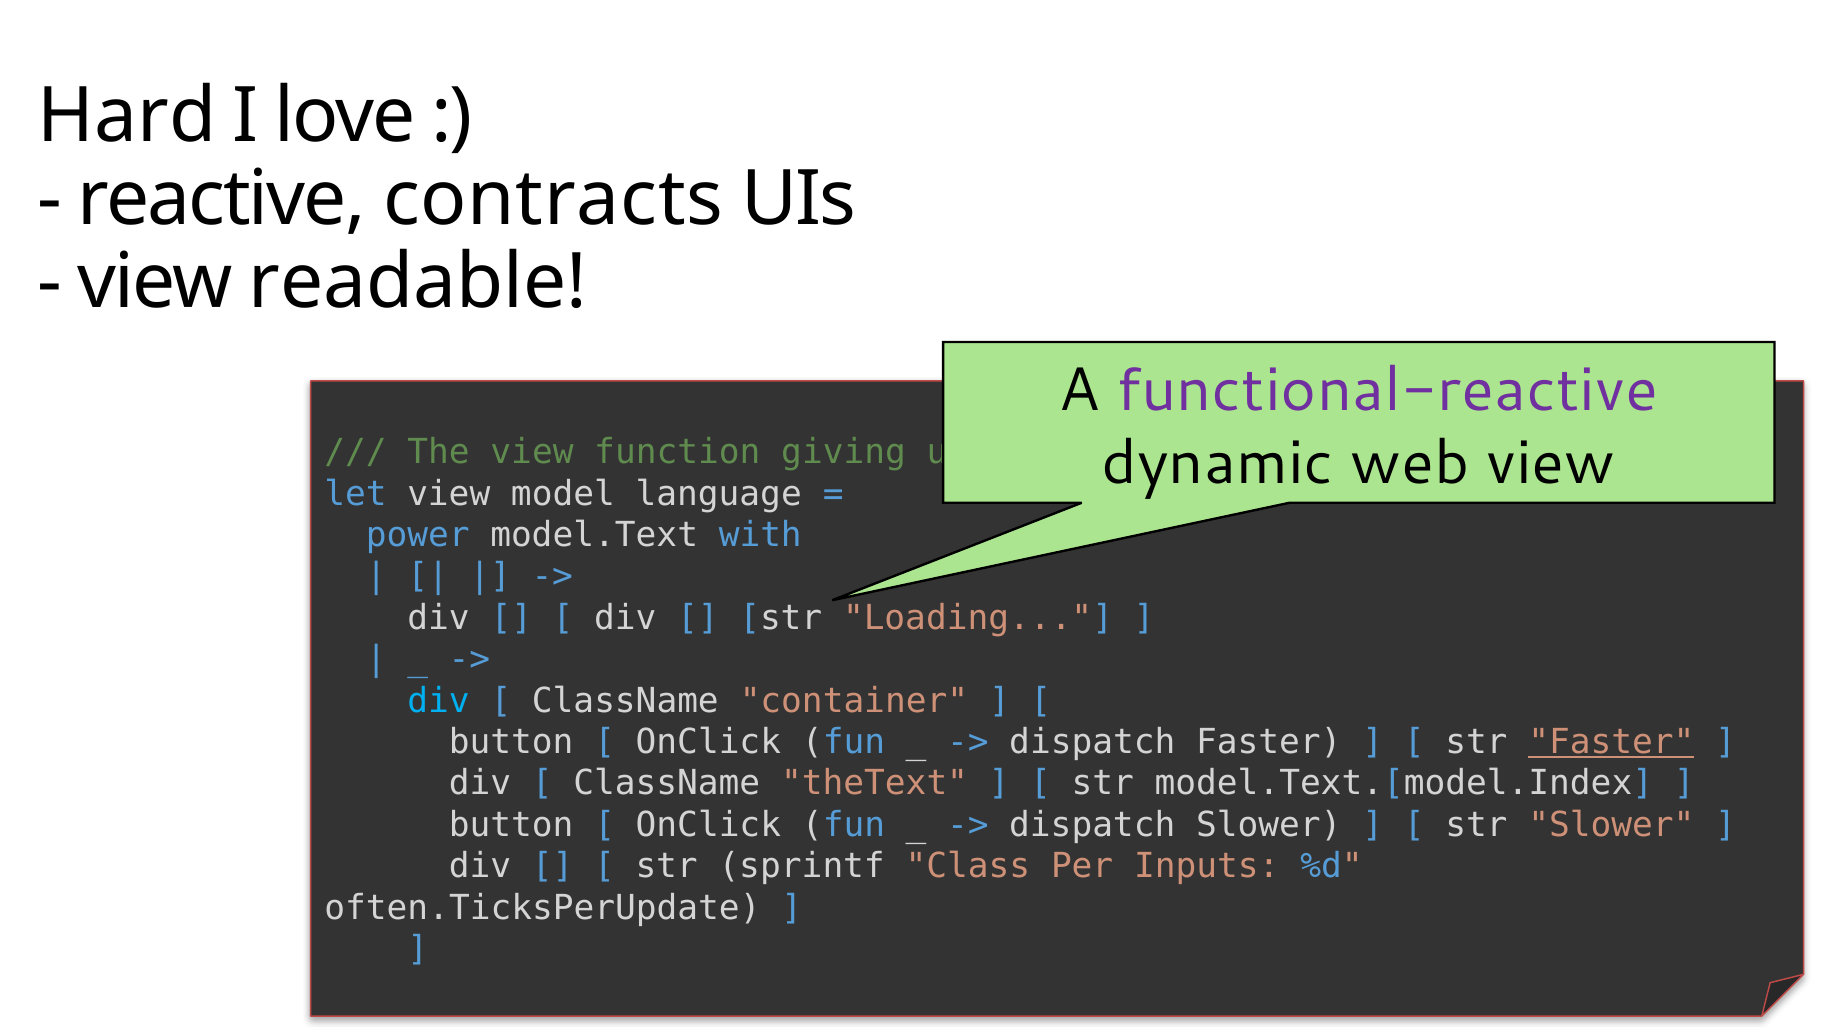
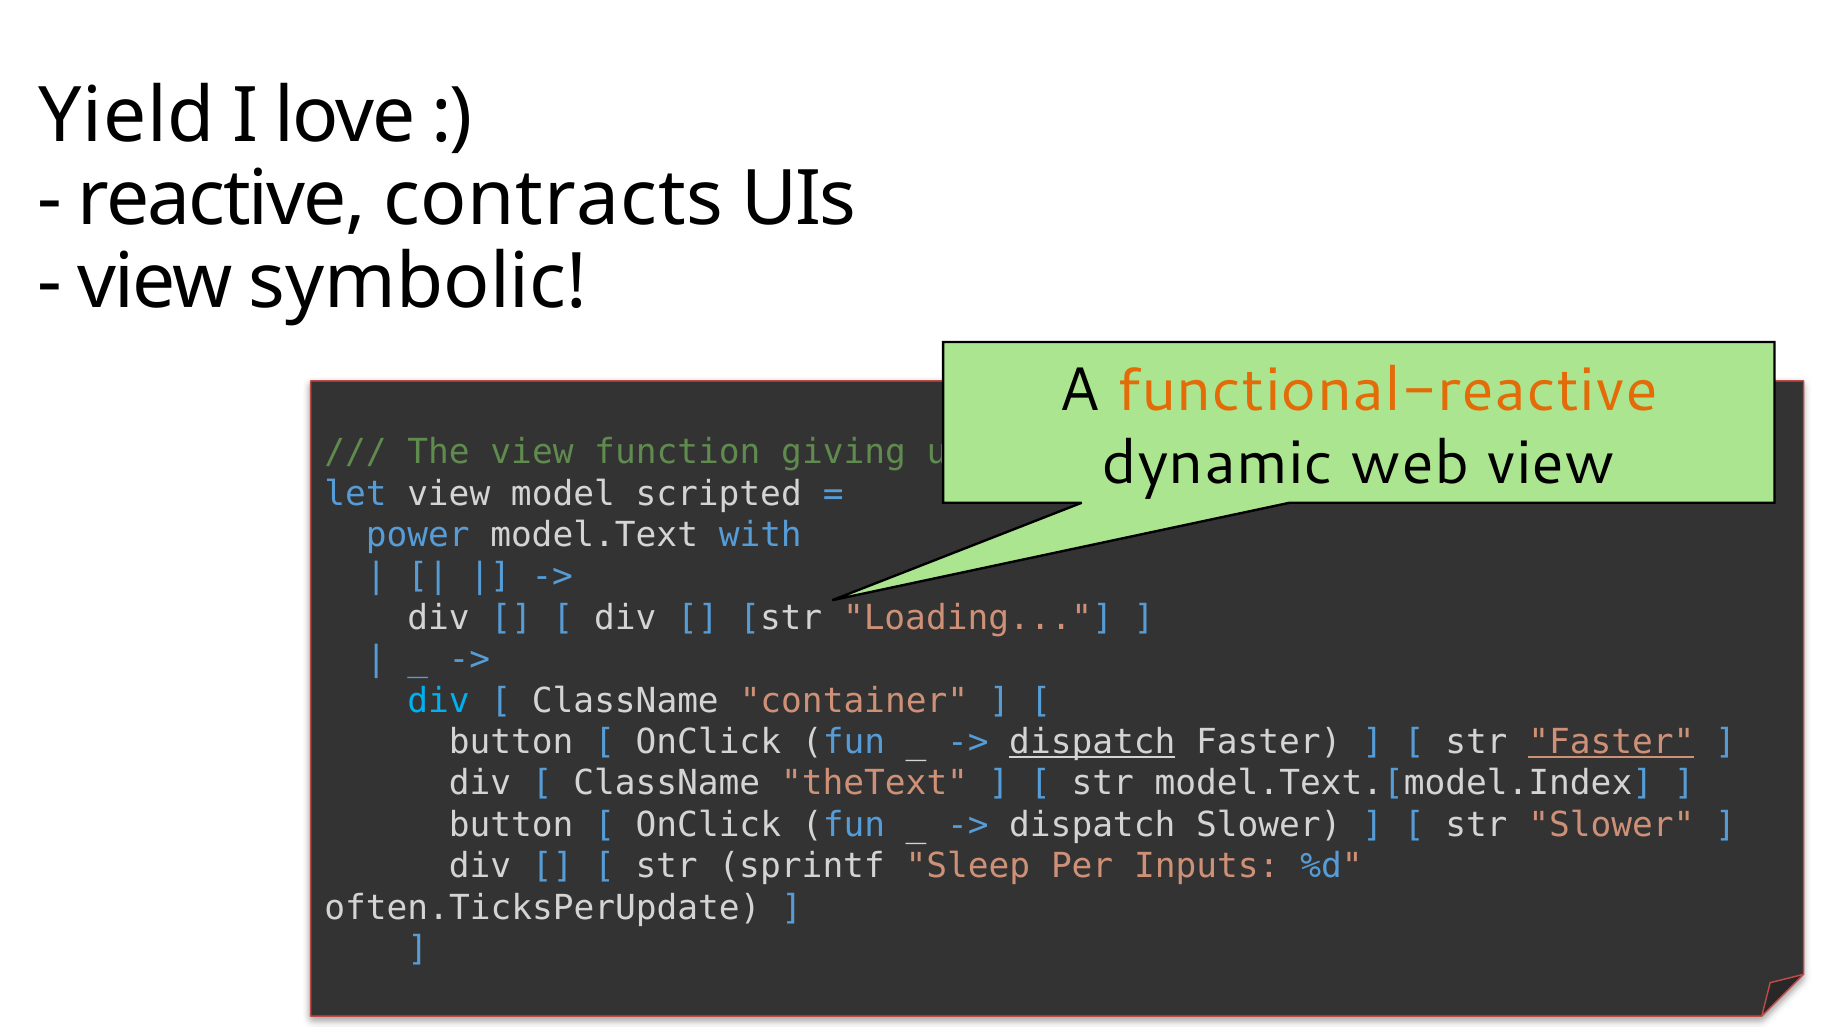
Hard: Hard -> Yield (127, 116)
readable: readable -> symbolic (418, 282)
functional-reactive colour: purple -> orange (1387, 390)
language: language -> scripted (719, 494)
dispatch underline: none -> present (1092, 743)
Class: Class -> Sleep (968, 867)
